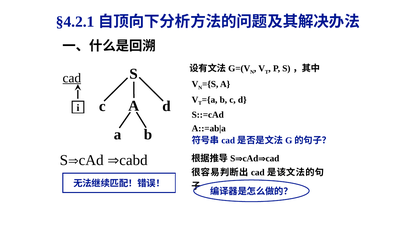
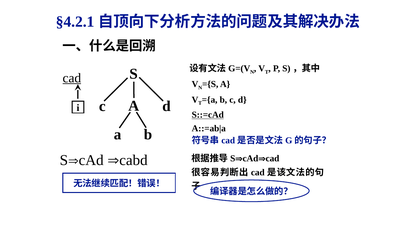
S::=cAd underline: none -> present (208, 115)
